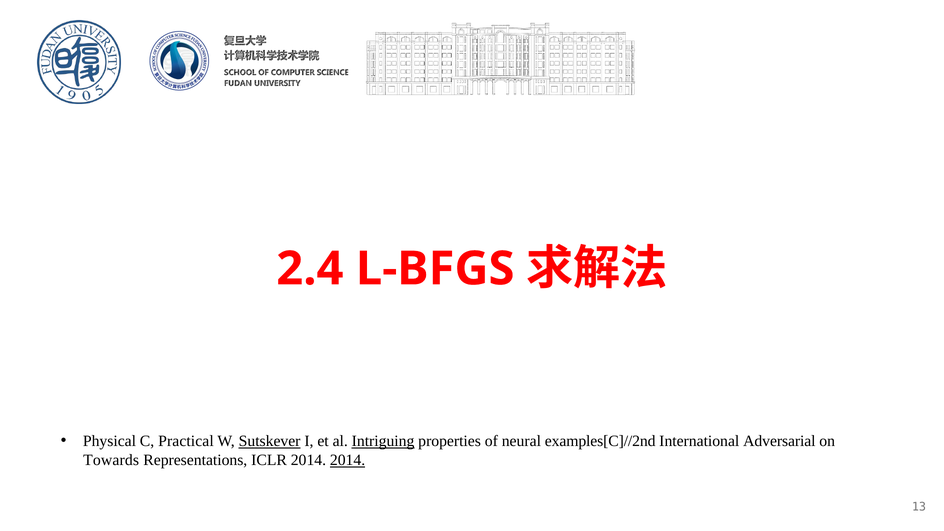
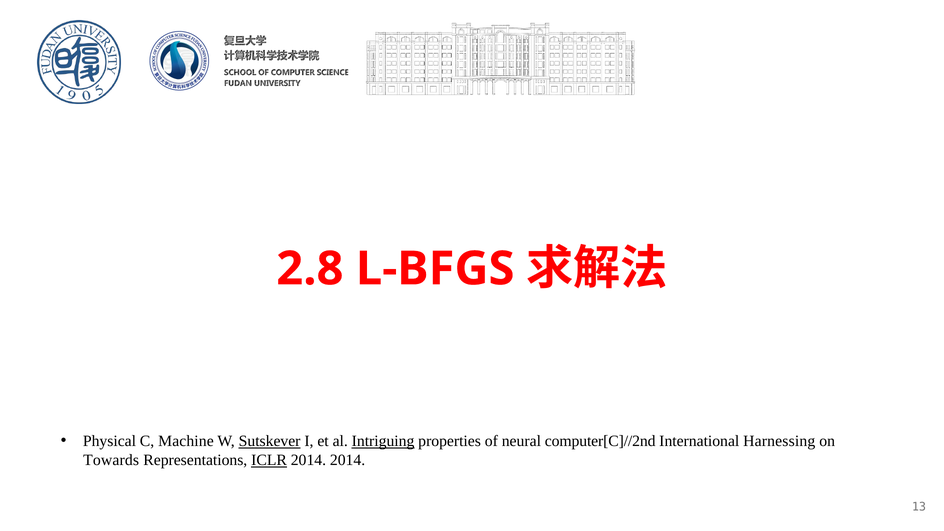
2.4: 2.4 -> 2.8 (310, 269)
Practical: Practical -> Machine (186, 441)
examples[C]//2nd: examples[C]//2nd -> computer[C]//2nd (600, 441)
Adversarial: Adversarial -> Harnessing (779, 441)
ICLR underline: none -> present (269, 460)
2014 underline: present -> none (348, 460)
